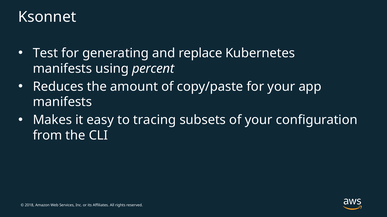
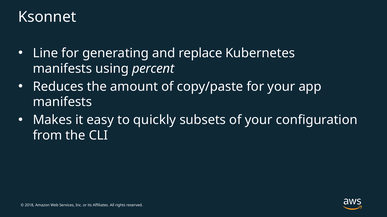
Test: Test -> Line (45, 53)
tracing: tracing -> quickly (155, 120)
